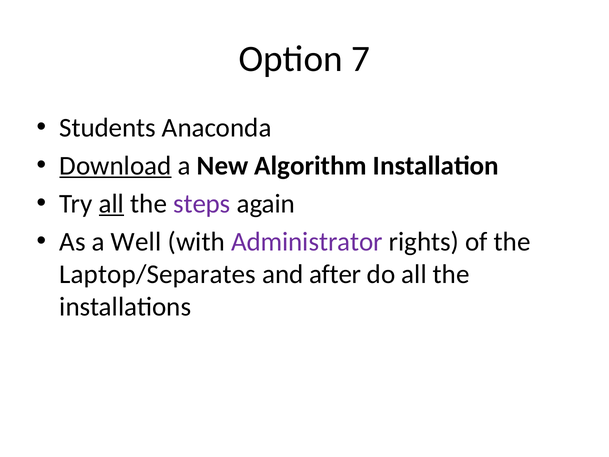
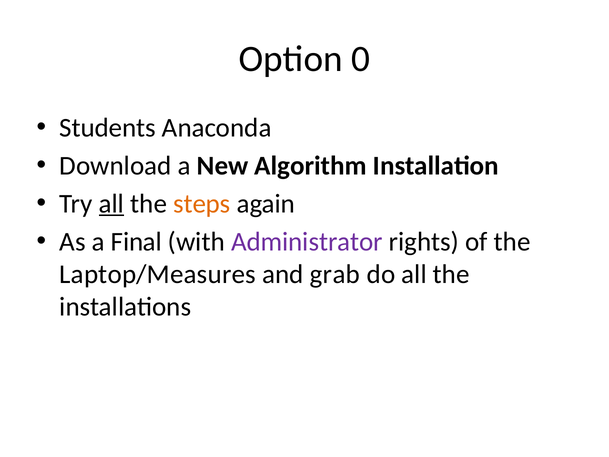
7: 7 -> 0 (361, 59)
Download underline: present -> none (115, 166)
steps colour: purple -> orange (202, 204)
Well: Well -> Final (136, 241)
Laptop/Separates: Laptop/Separates -> Laptop/Measures (158, 274)
after: after -> grab (335, 274)
